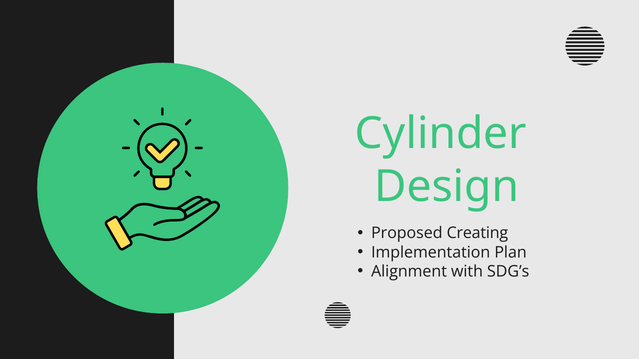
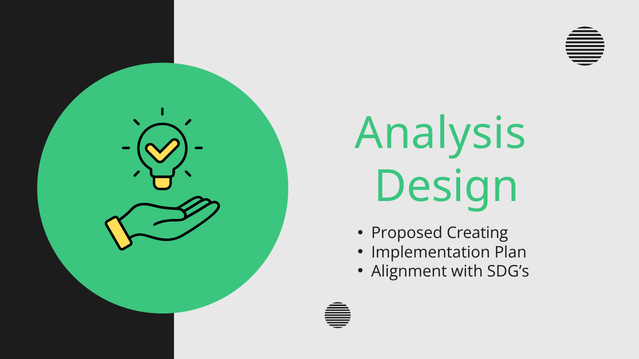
Cylinder: Cylinder -> Analysis (441, 134)
